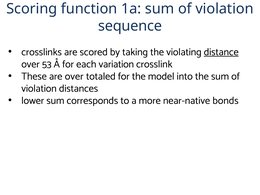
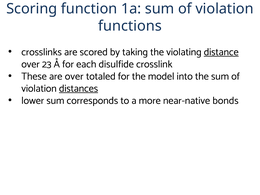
sequence: sequence -> functions (130, 26)
53: 53 -> 23 (47, 64)
variation: variation -> disulfide (116, 64)
distances underline: none -> present (79, 88)
